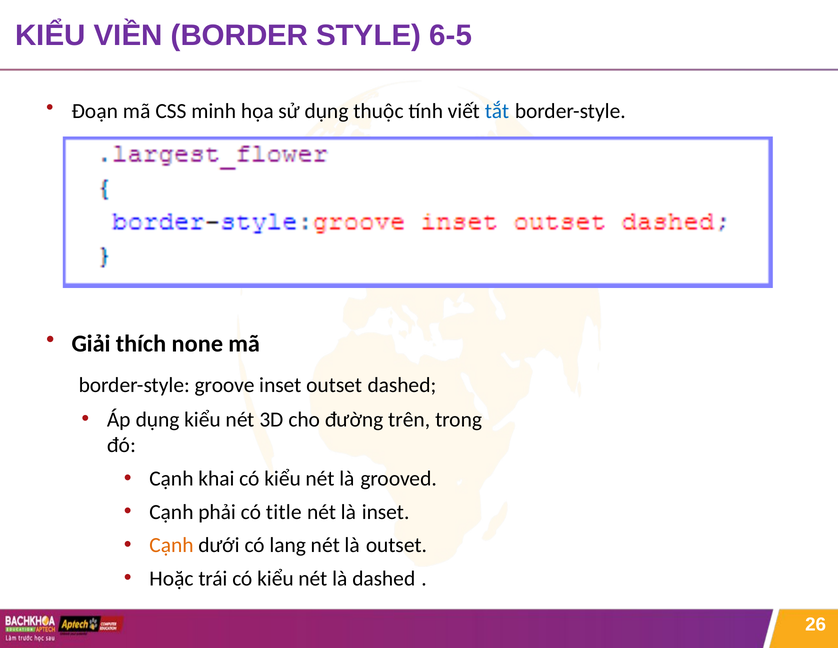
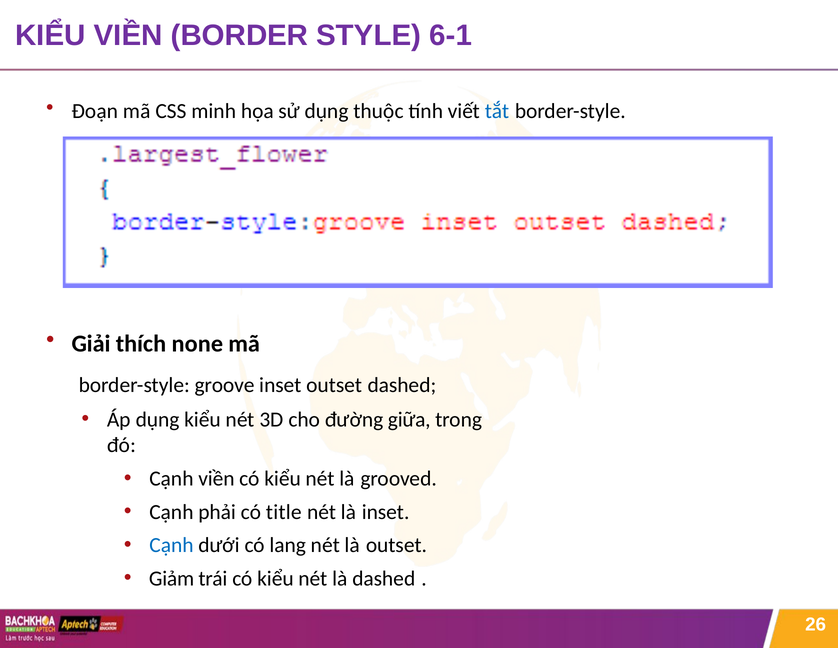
6-5: 6-5 -> 6-1 (451, 35)
trên: trên -> giữa (409, 419)
Cạnh khai: khai -> viền (216, 478)
Cạnh colour: orange -> blue (171, 545)
Hoặc: Hoặc -> Giảm (172, 578)
